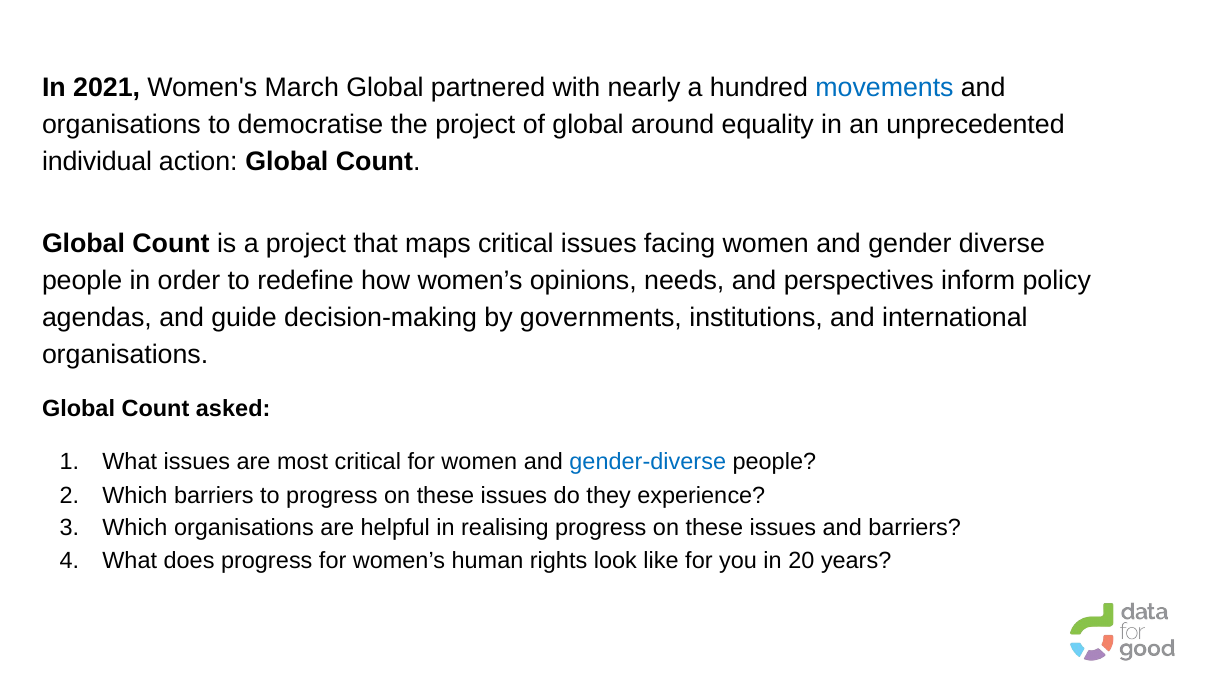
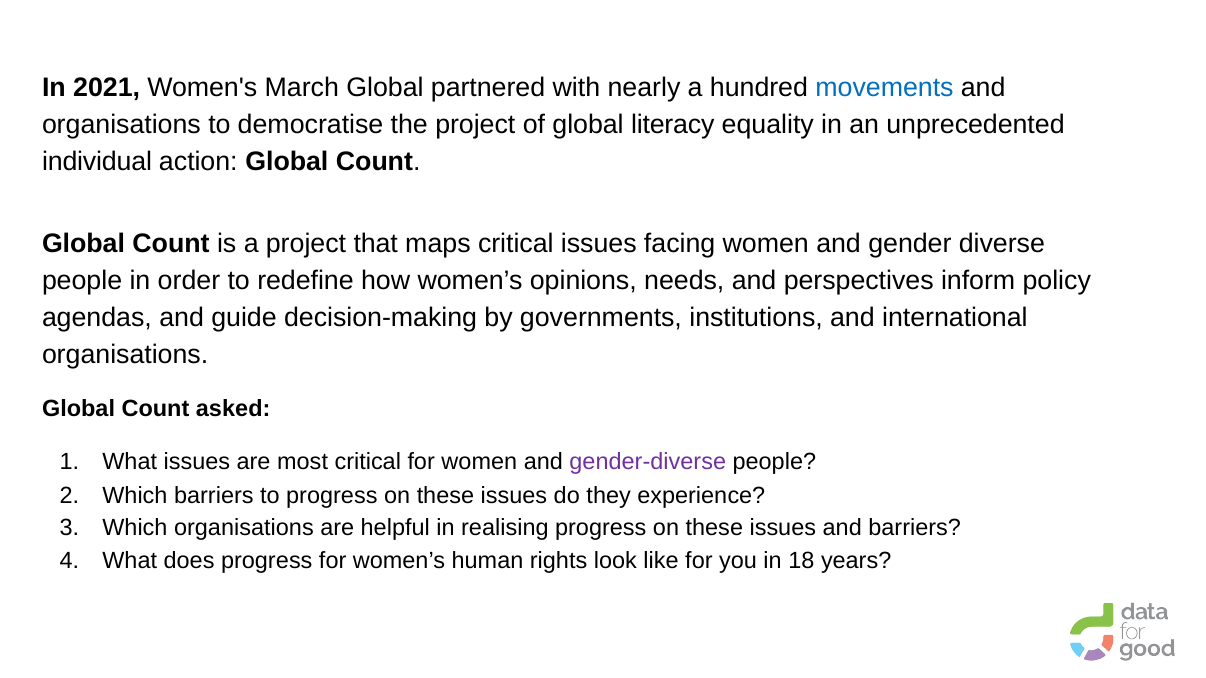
around: around -> literacy (673, 125)
gender-diverse colour: blue -> purple (648, 462)
20: 20 -> 18 (801, 561)
